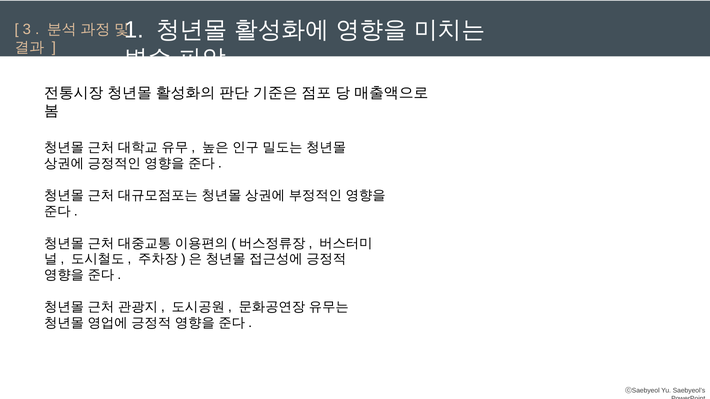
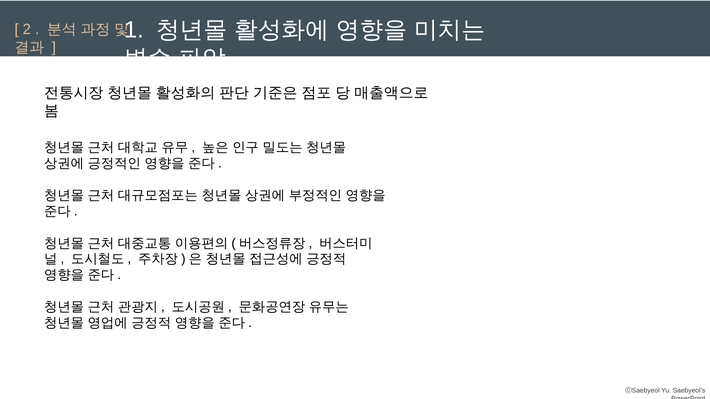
3: 3 -> 2 (27, 29)
